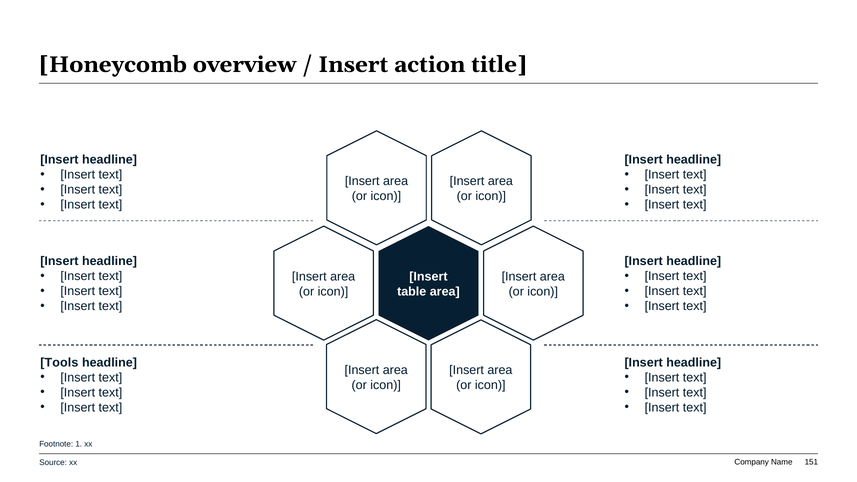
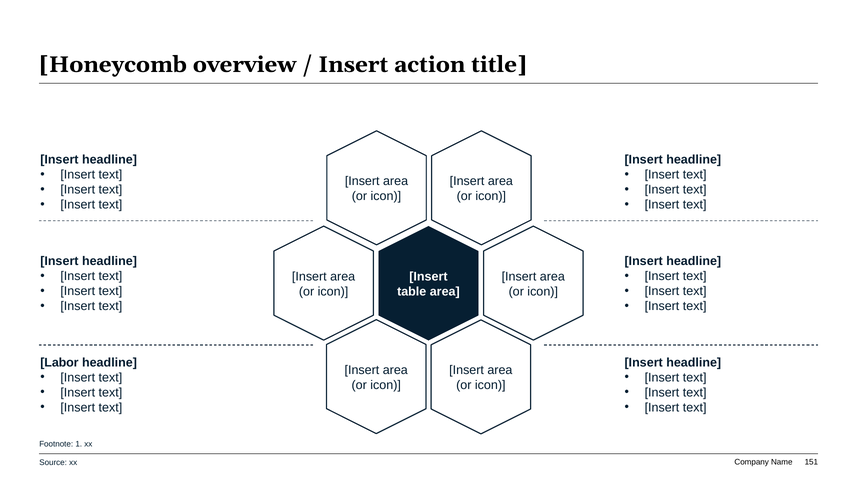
Tools: Tools -> Labor (59, 362)
